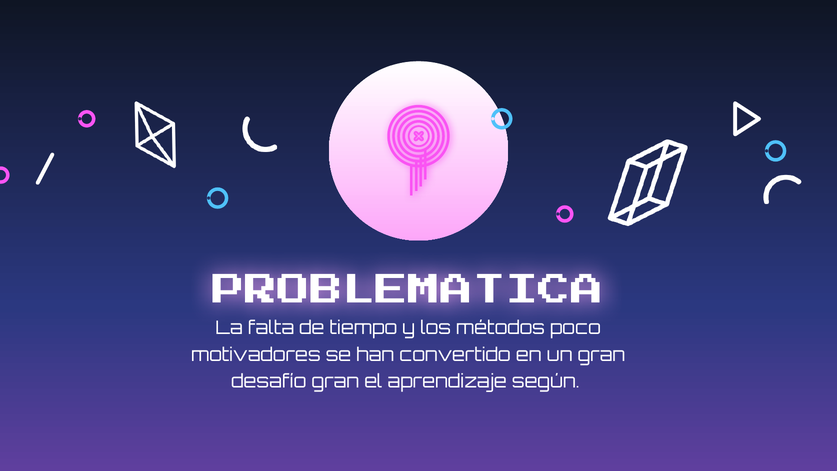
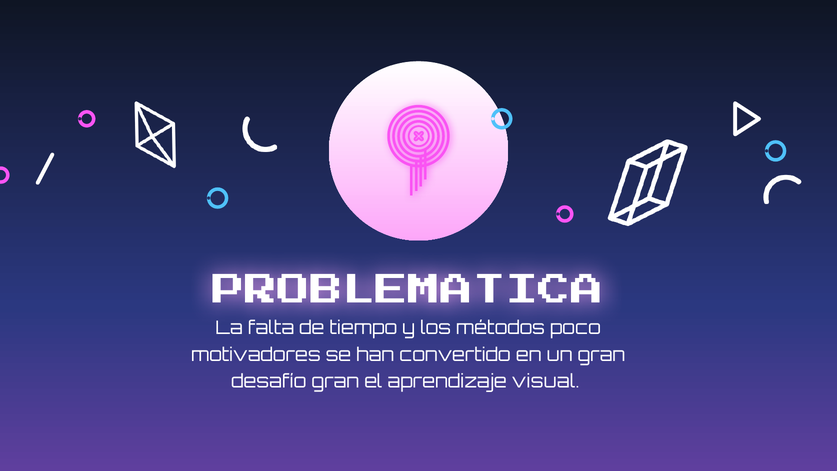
según: según -> visual (546, 382)
